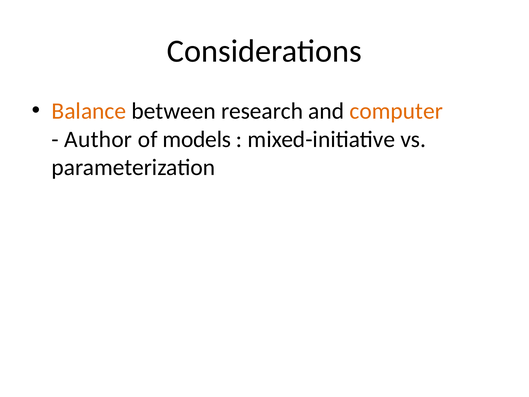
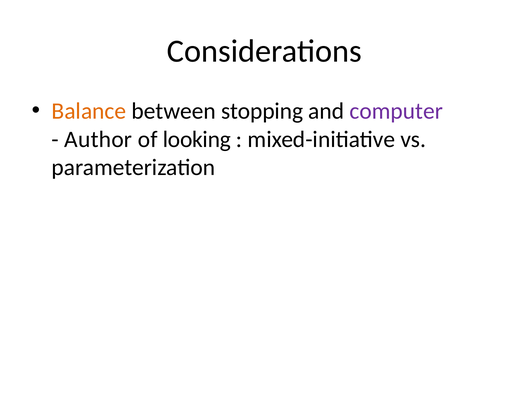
research: research -> stopping (262, 111)
computer colour: orange -> purple (396, 111)
models: models -> looking (197, 139)
